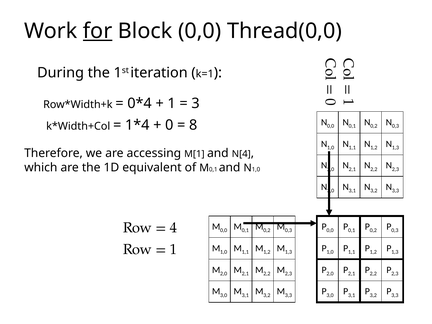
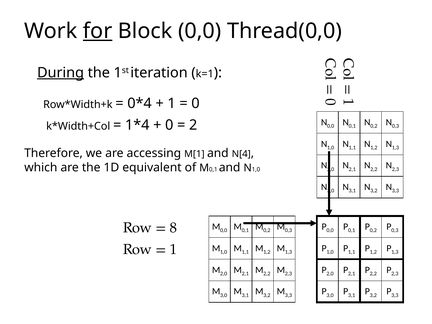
During underline: none -> present (61, 73)
3: 3 -> 0 (196, 104)
8: 8 -> 2 (193, 125)
4: 4 -> 8 (174, 228)
